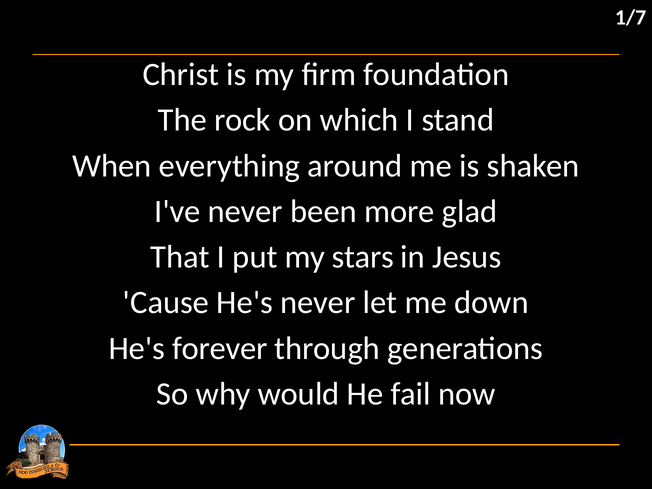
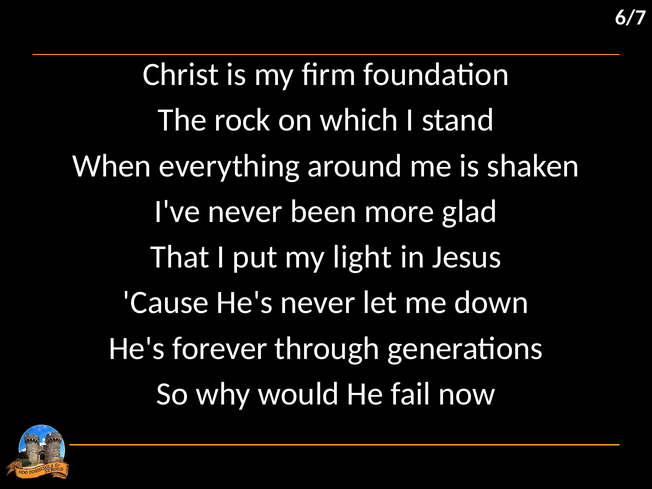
1/7: 1/7 -> 6/7 (631, 18)
stars: stars -> light (362, 257)
